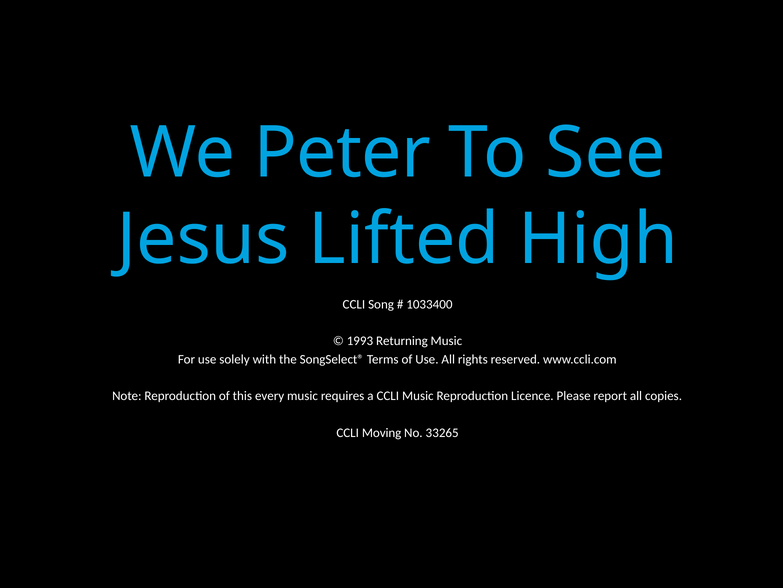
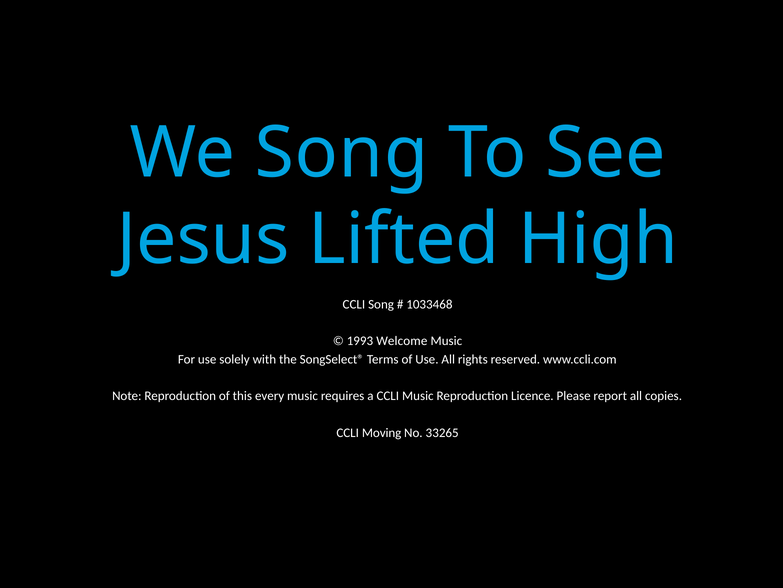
We Peter: Peter -> Song (341, 153)
1033400: 1033400 -> 1033468 (429, 304)
Returning: Returning -> Welcome (402, 341)
